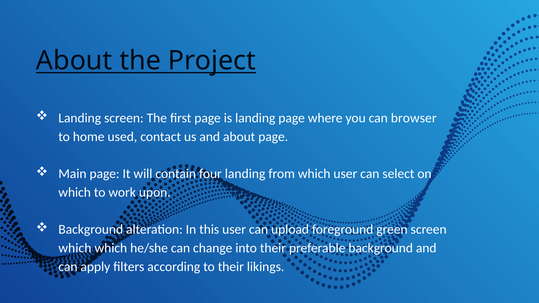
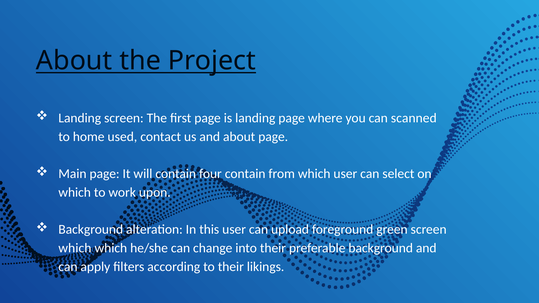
browser: browser -> scanned (414, 118)
four landing: landing -> contain (245, 174)
